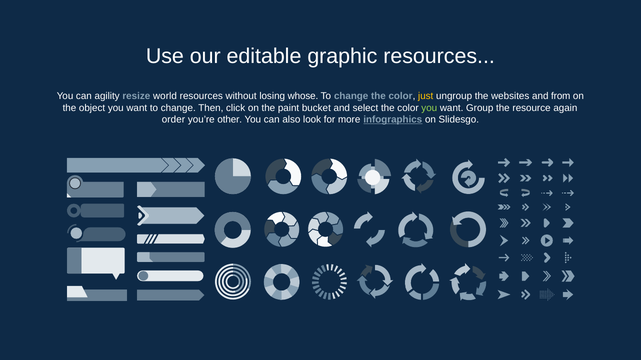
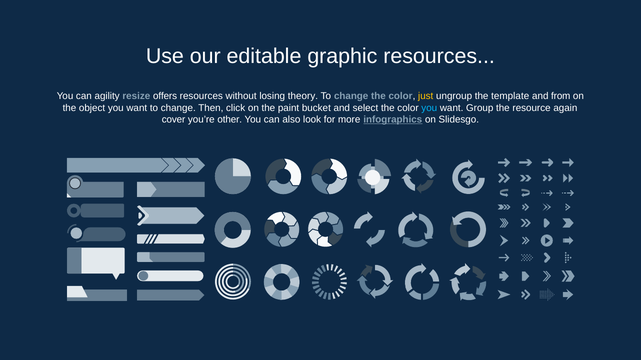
world: world -> offers (165, 96)
whose: whose -> theory (303, 96)
websites: websites -> template (510, 96)
you colour: light green -> light blue (429, 108)
order: order -> cover (174, 120)
